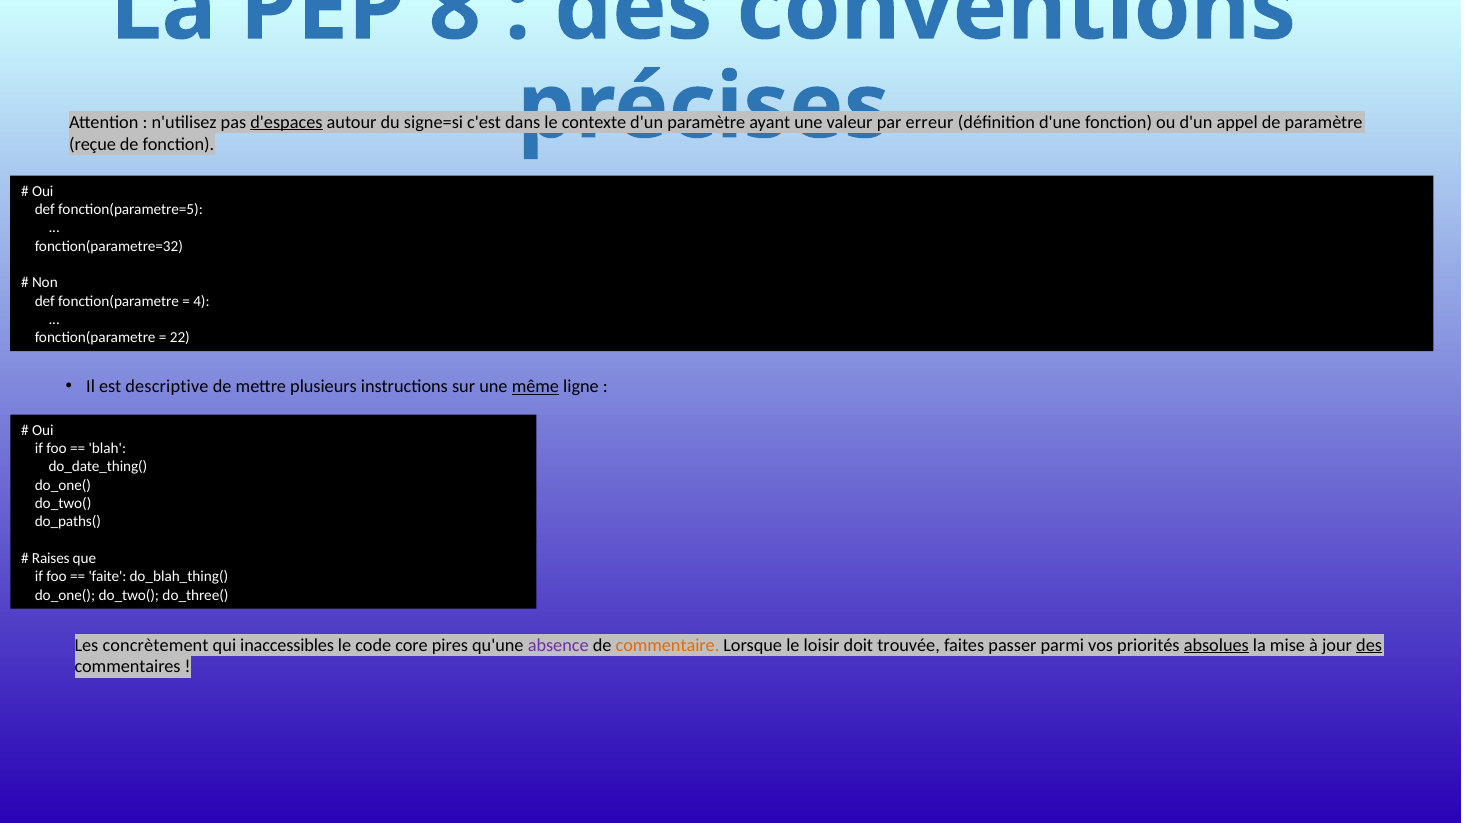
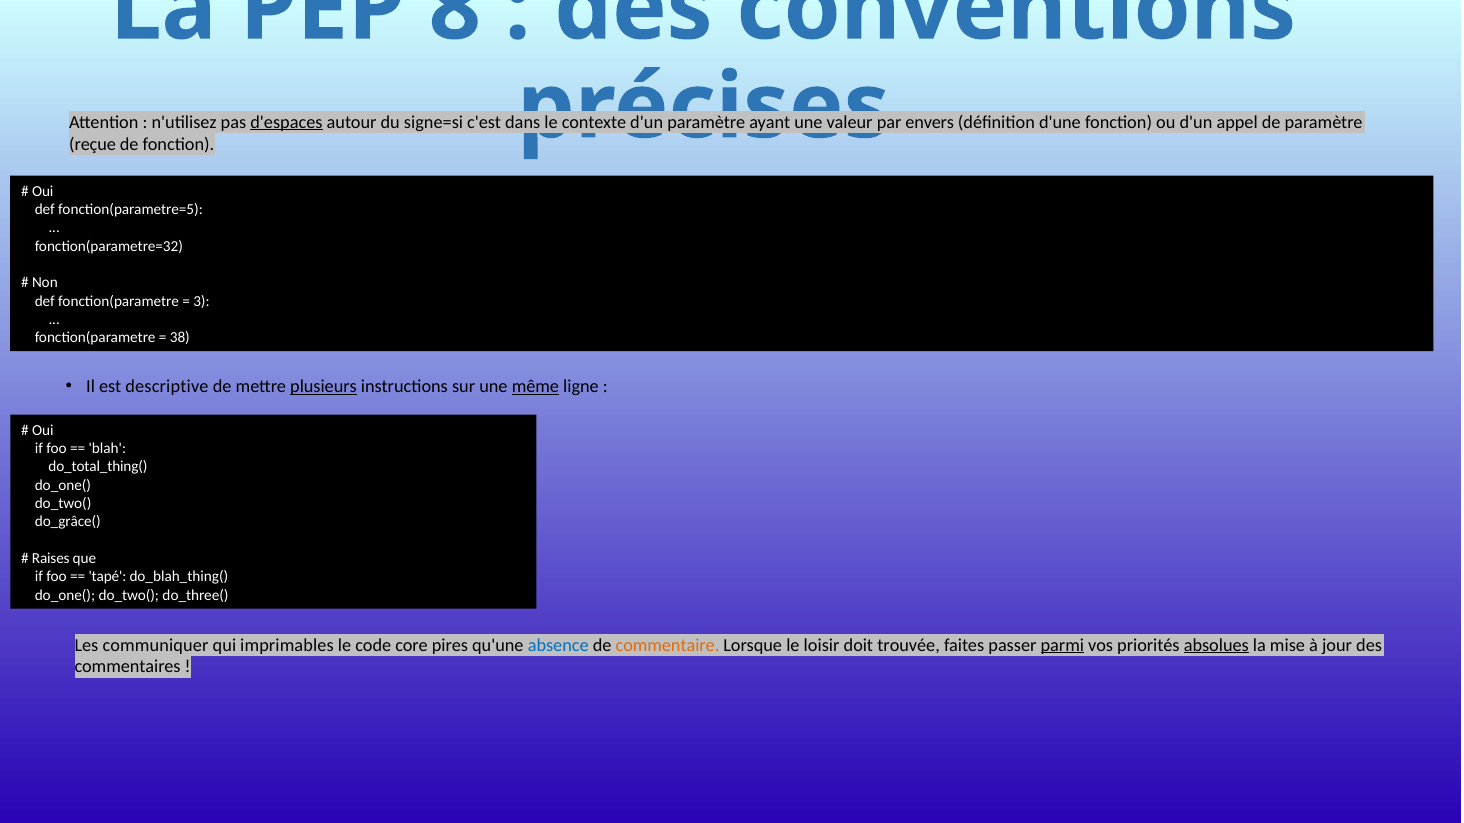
erreur: erreur -> envers (930, 122)
4: 4 -> 3 (201, 301)
22: 22 -> 38 (180, 338)
plusieurs underline: none -> present (324, 387)
do_date_thing(: do_date_thing( -> do_total_thing( (98, 467)
do_paths(: do_paths( -> do_grâce( (68, 522)
faite: faite -> tapé (107, 577)
concrètement: concrètement -> communiquer (156, 645)
inaccessibles: inaccessibles -> imprimables (287, 645)
absence colour: purple -> blue (558, 645)
parmi underline: none -> present (1062, 645)
des underline: present -> none (1369, 645)
